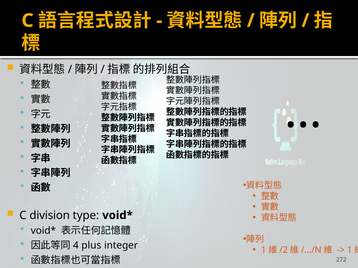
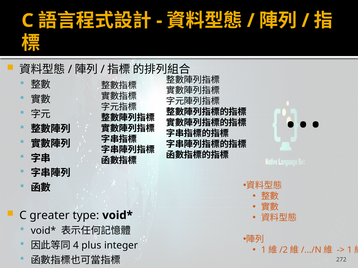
division: division -> greater (50, 216)
